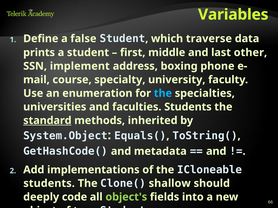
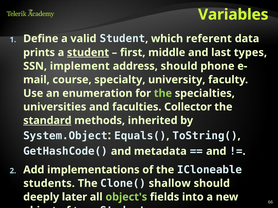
false: false -> valid (83, 39)
traverse: traverse -> referent (209, 39)
student underline: none -> present (88, 53)
other: other -> types (250, 53)
address boxing: boxing -> should (179, 66)
the colour: light blue -> light green (163, 94)
faculties Students: Students -> Collector (188, 107)
code: code -> later (75, 197)
